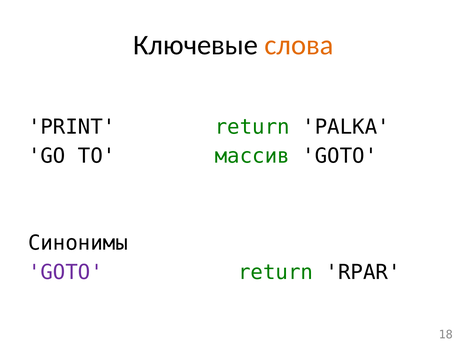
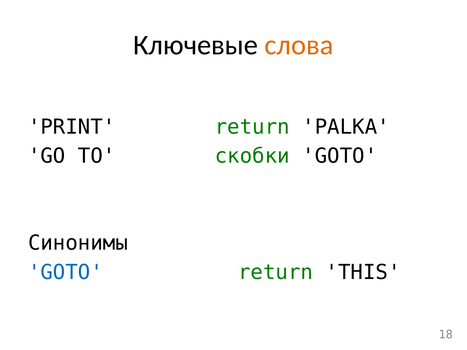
массив: массив -> скобки (252, 156)
GOTO colour: purple -> blue (65, 272)
RPAR: RPAR -> THIS (363, 272)
